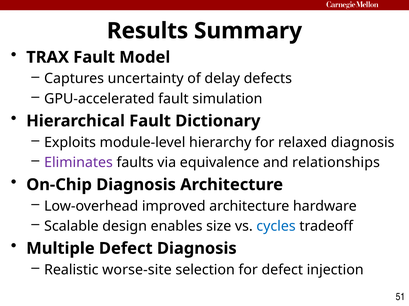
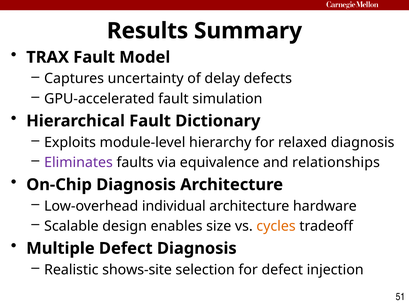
improved: improved -> individual (174, 207)
cycles colour: blue -> orange (276, 227)
worse-site: worse-site -> shows-site (137, 270)
